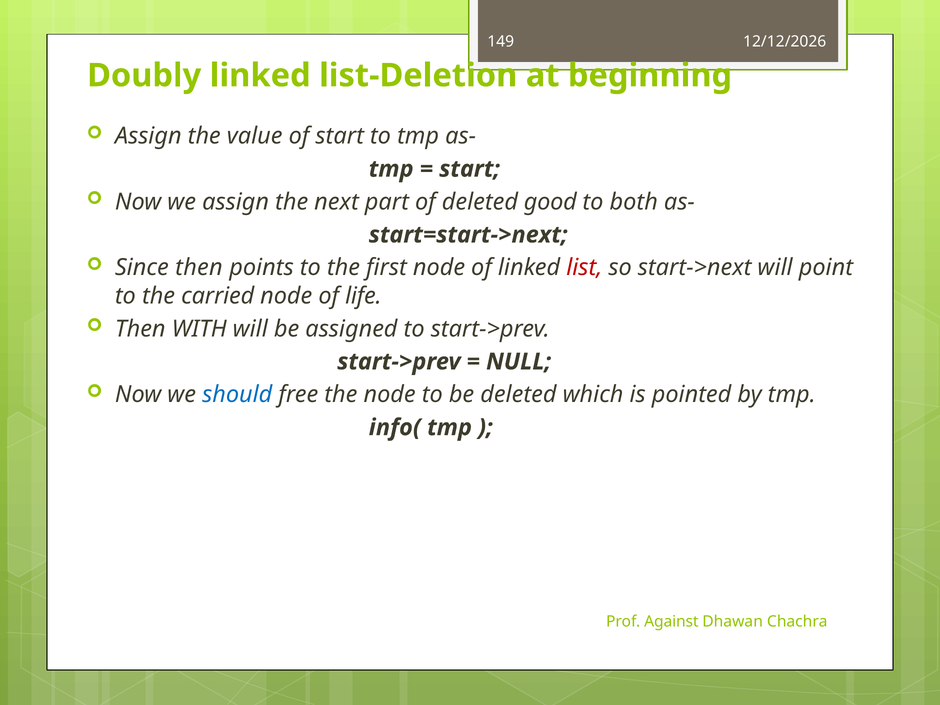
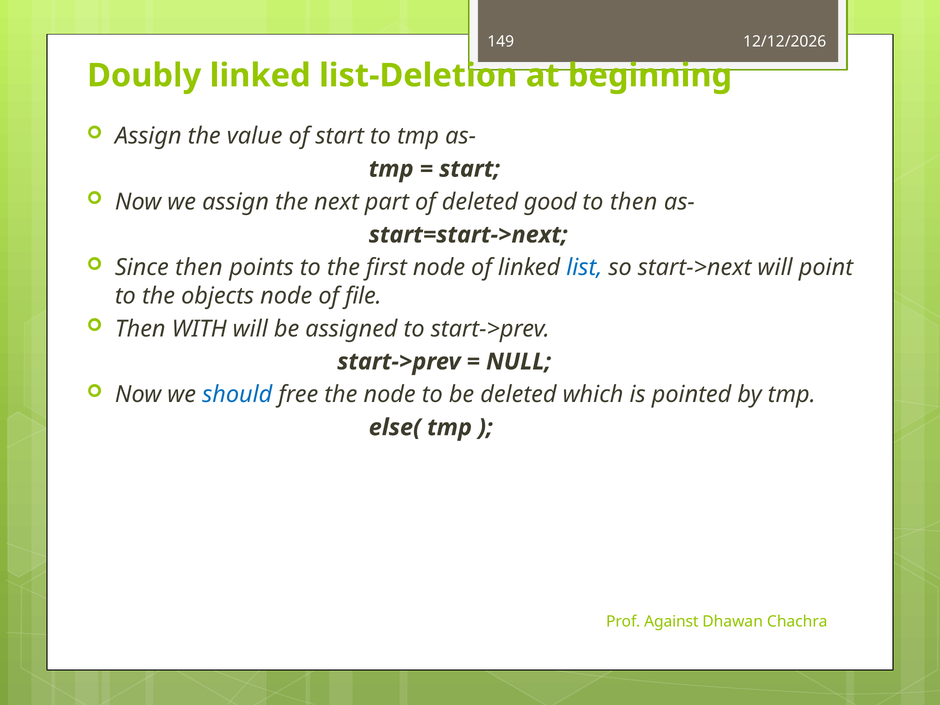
to both: both -> then (634, 202)
list colour: red -> blue (584, 268)
carried: carried -> objects (218, 296)
life: life -> file (363, 296)
info(: info( -> else( (395, 427)
